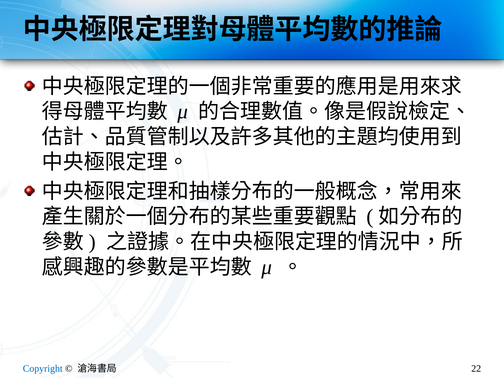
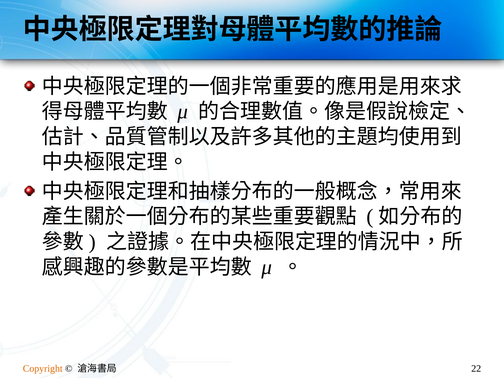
Copyright colour: blue -> orange (43, 369)
